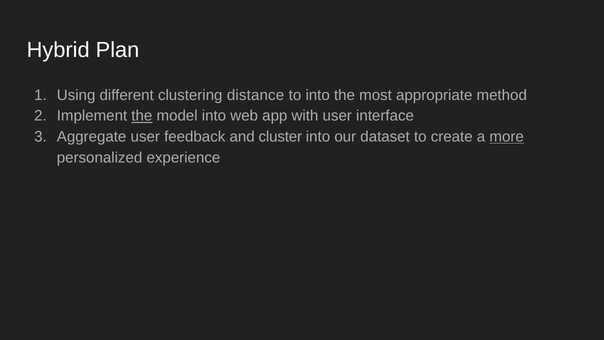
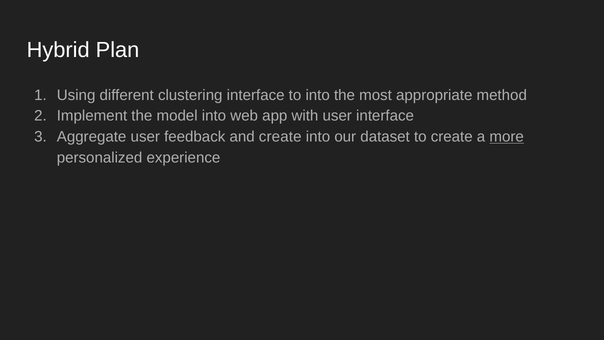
clustering distance: distance -> interface (256, 95)
the underline: present -> none (142, 116)
and cluster: cluster -> create (280, 137)
